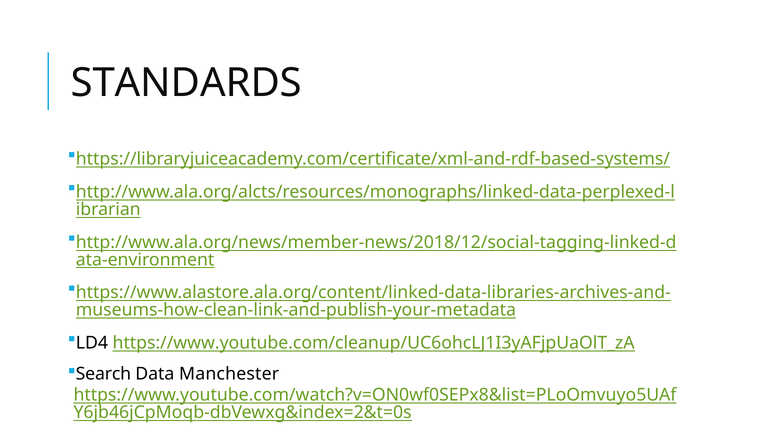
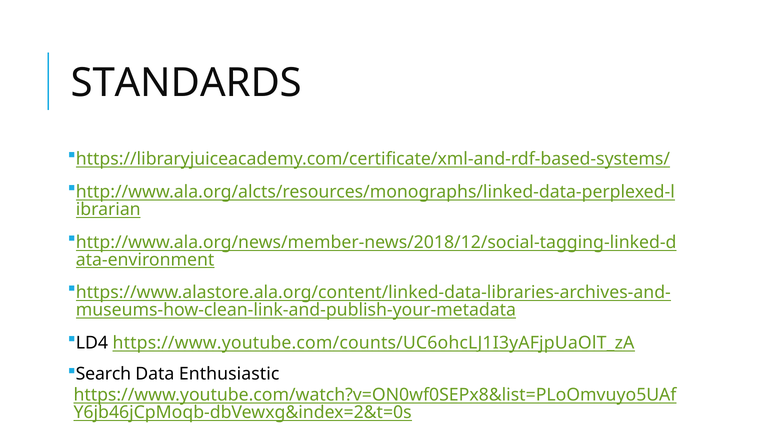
https://www.youtube.com/cleanup/UC6ohcLJ1I3yAFjpUaOlT_zA: https://www.youtube.com/cleanup/UC6ohcLJ1I3yAFjpUaOlT_zA -> https://www.youtube.com/counts/UC6ohcLJ1I3yAFjpUaOlT_zA (374, 343)
Manchester: Manchester -> Enthusiastic (229, 374)
